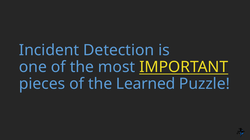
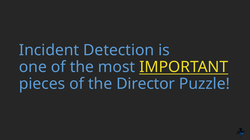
Learned: Learned -> Director (146, 84)
